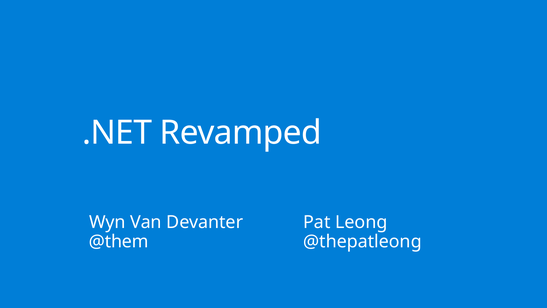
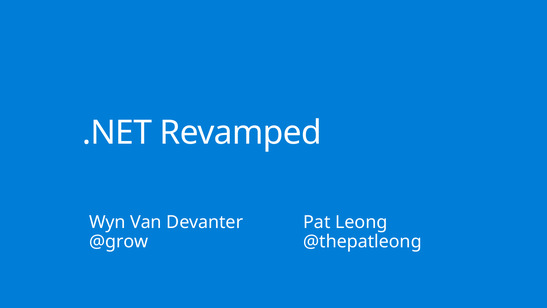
@them: @them -> @grow (119, 241)
